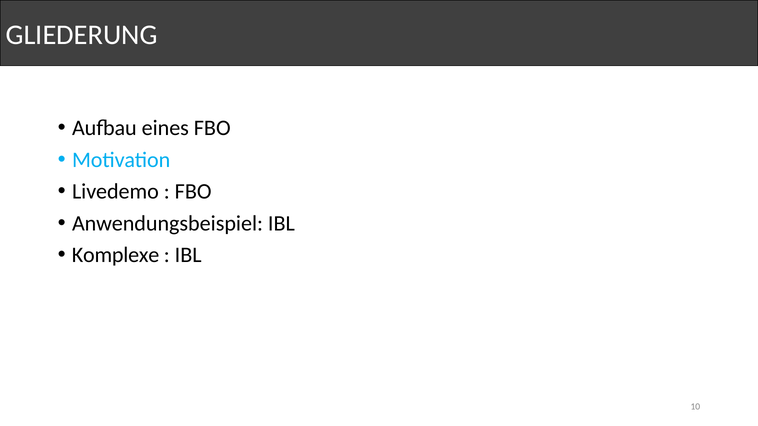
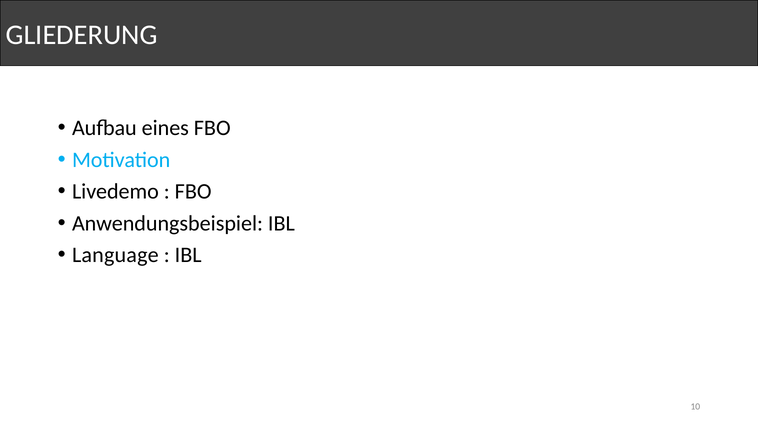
Komplexe: Komplexe -> Language (115, 255)
